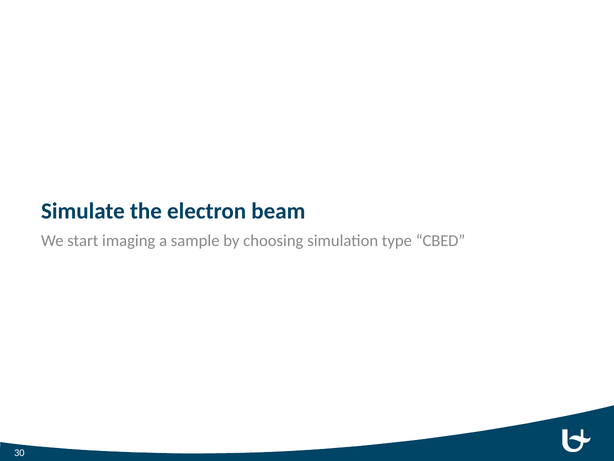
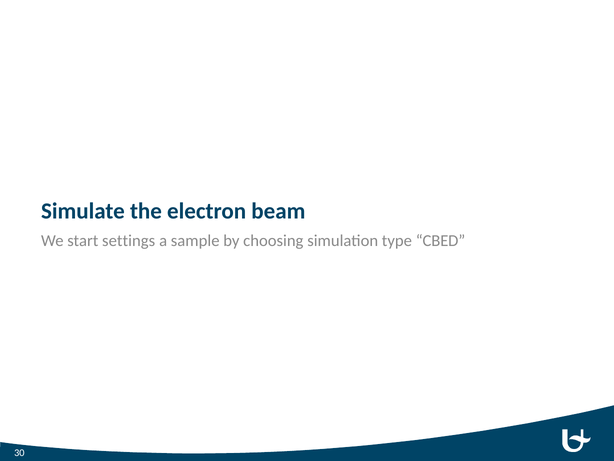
imaging: imaging -> settings (129, 241)
